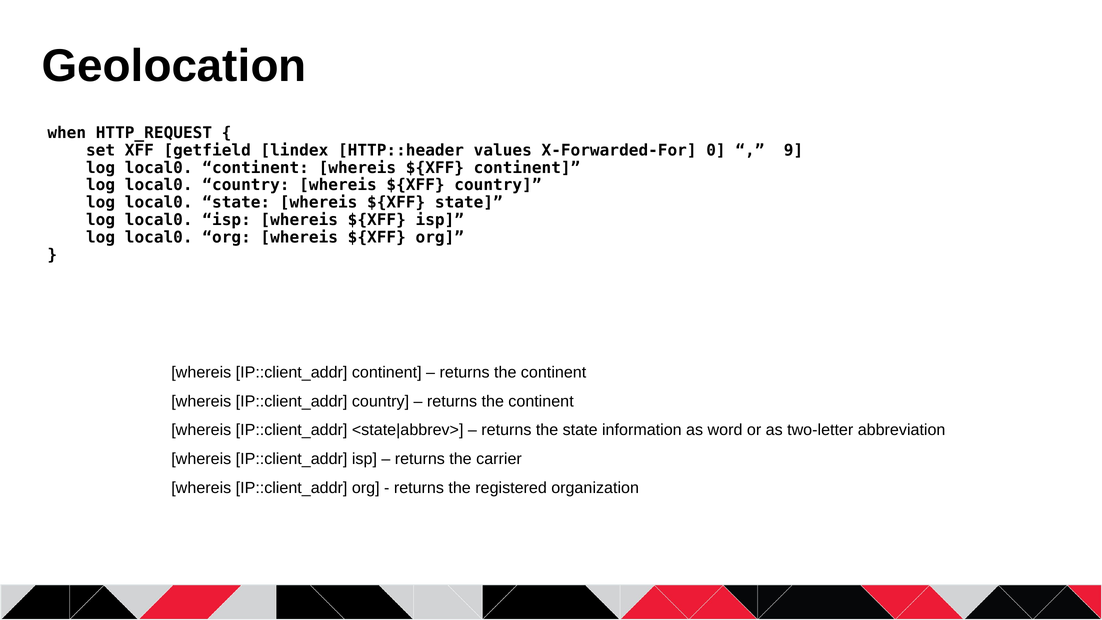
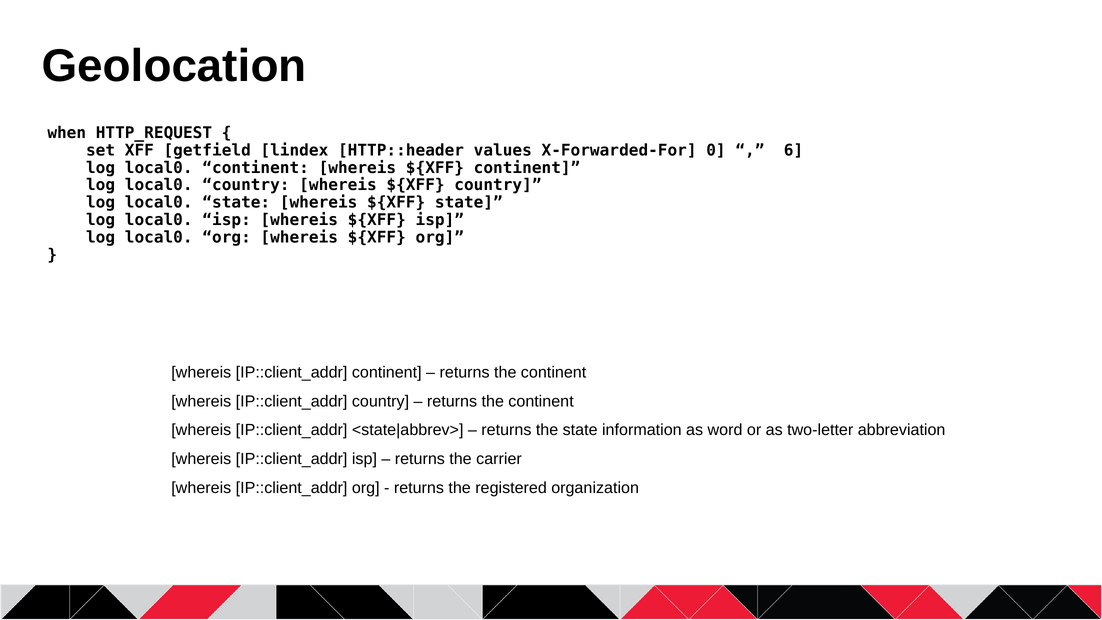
9: 9 -> 6 (794, 150)
